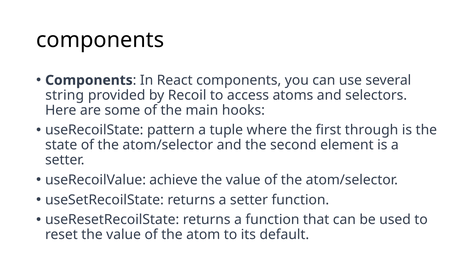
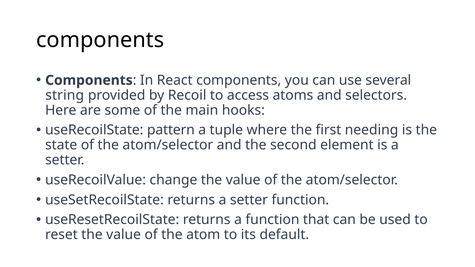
through: through -> needing (372, 130)
achieve: achieve -> change (173, 180)
